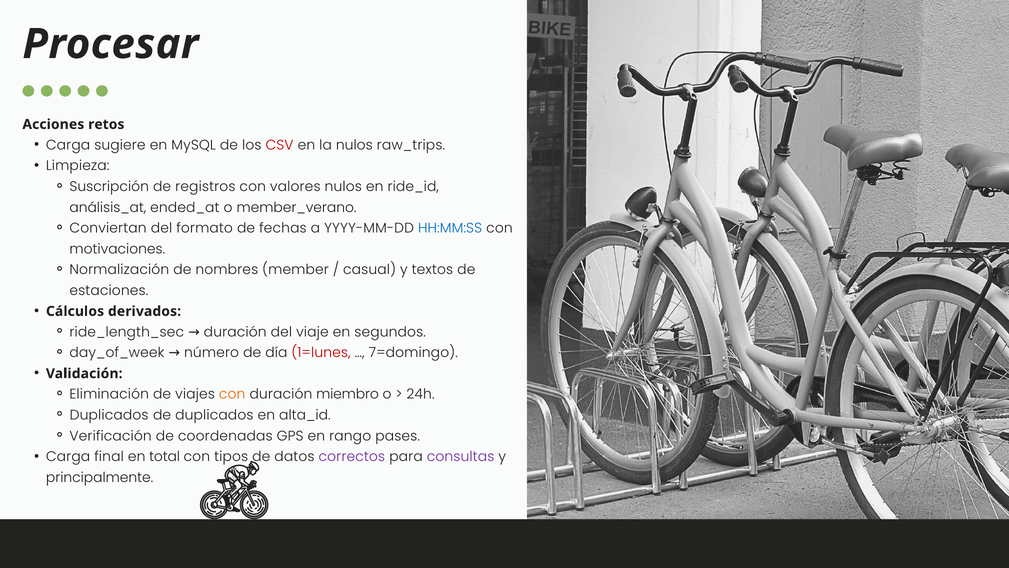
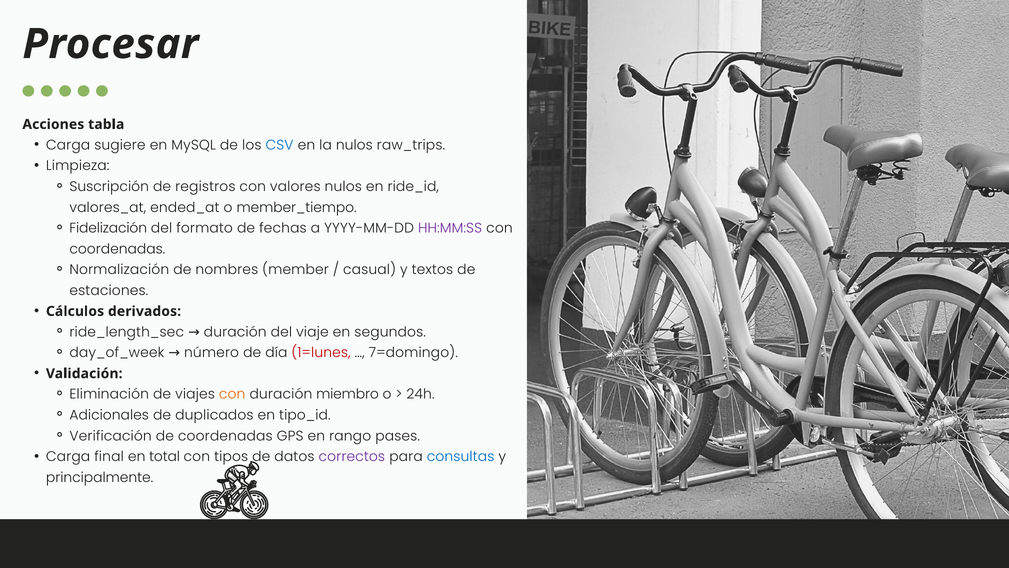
retos: retos -> tabla (106, 124)
CSV colour: red -> blue (280, 145)
análisis_at: análisis_at -> valores_at (108, 207)
member_verano: member_verano -> member_tiempo (297, 207)
Conviertan: Conviertan -> Fidelización (108, 228)
HH:MM:SS colour: blue -> purple (450, 228)
motivaciones: motivaciones -> coordenadas (117, 249)
Duplicados: Duplicados -> Adicionales (109, 415)
alta_id: alta_id -> tipo_id (305, 415)
consultas colour: purple -> blue (461, 456)
